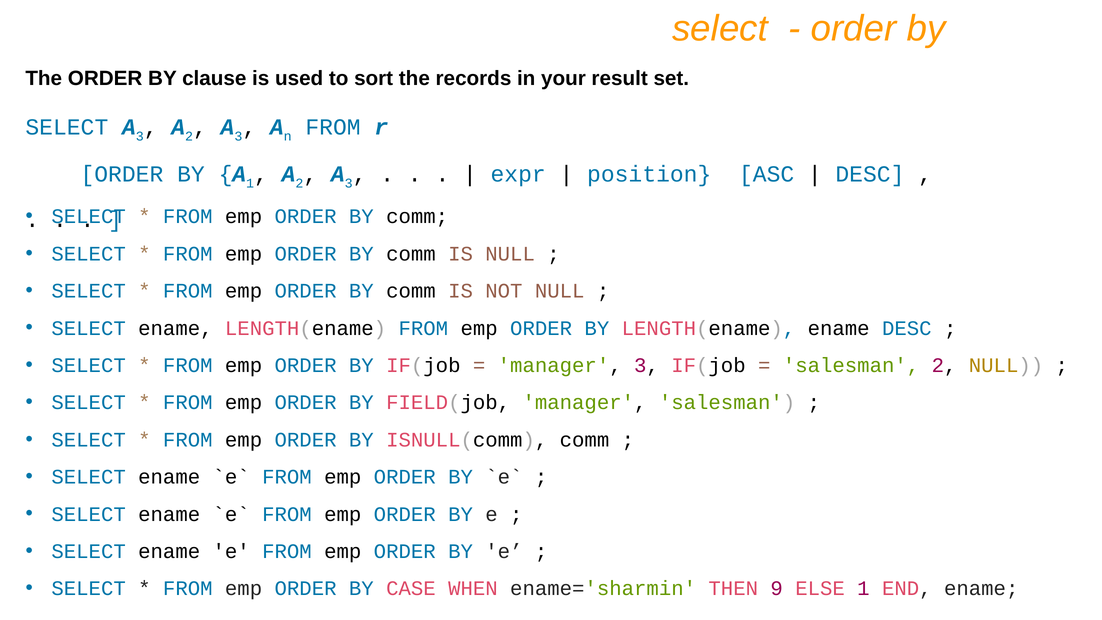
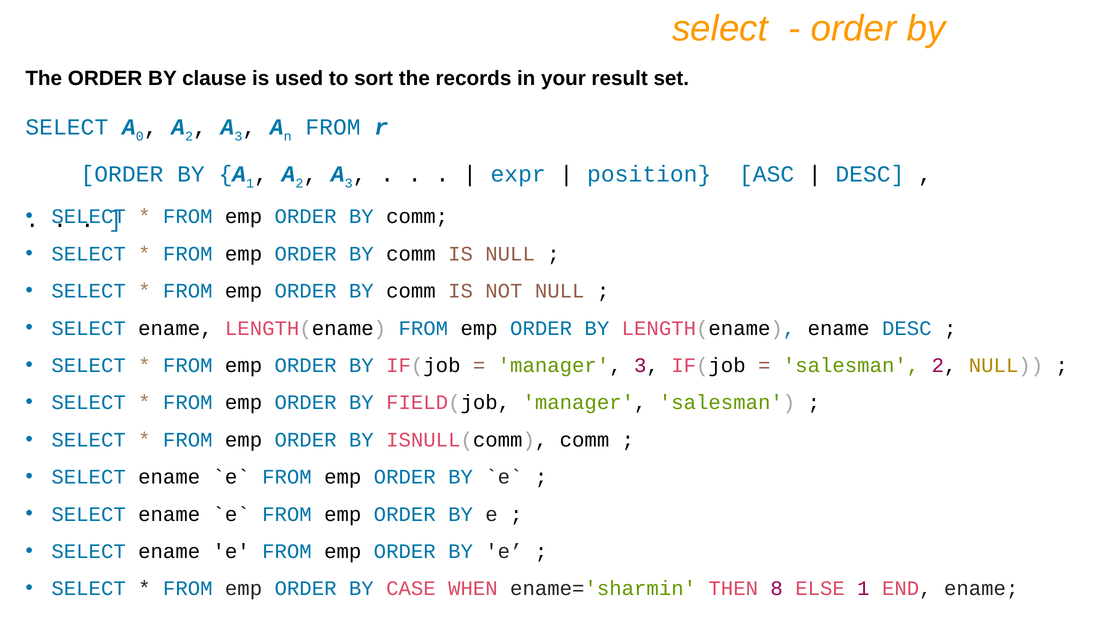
3: 3 -> 0 (140, 136)
9: 9 -> 8 (777, 589)
